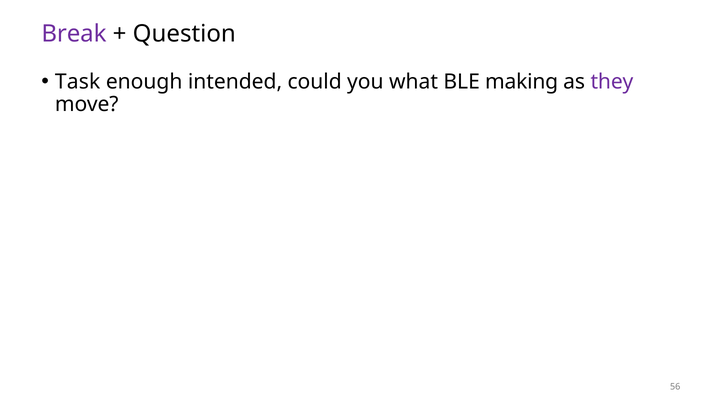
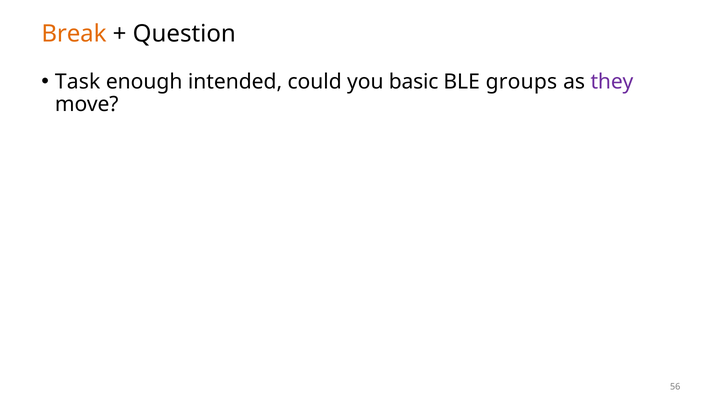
Break colour: purple -> orange (74, 34)
what: what -> basic (414, 82)
making: making -> groups (521, 82)
